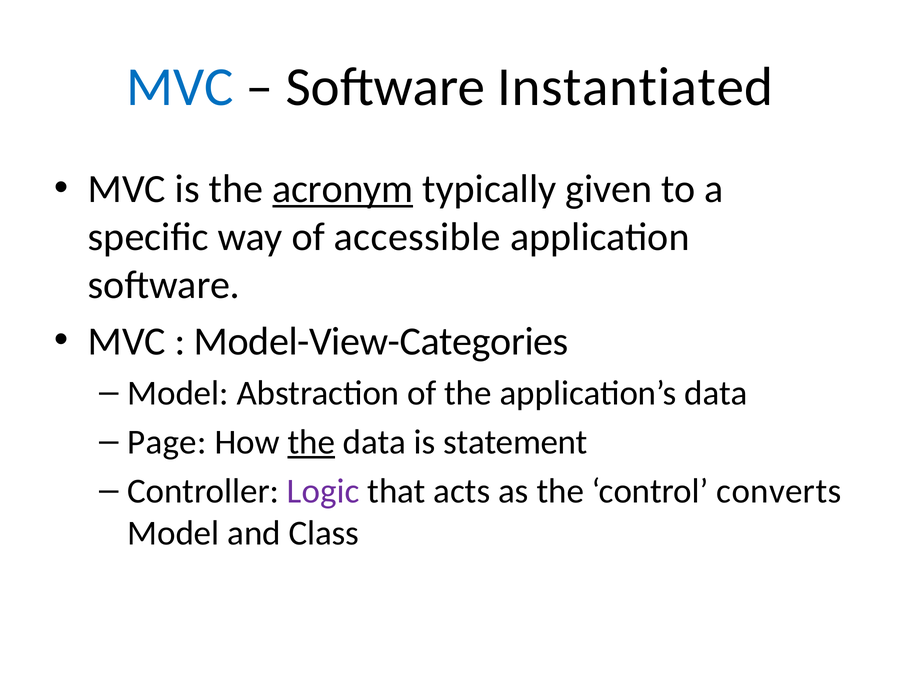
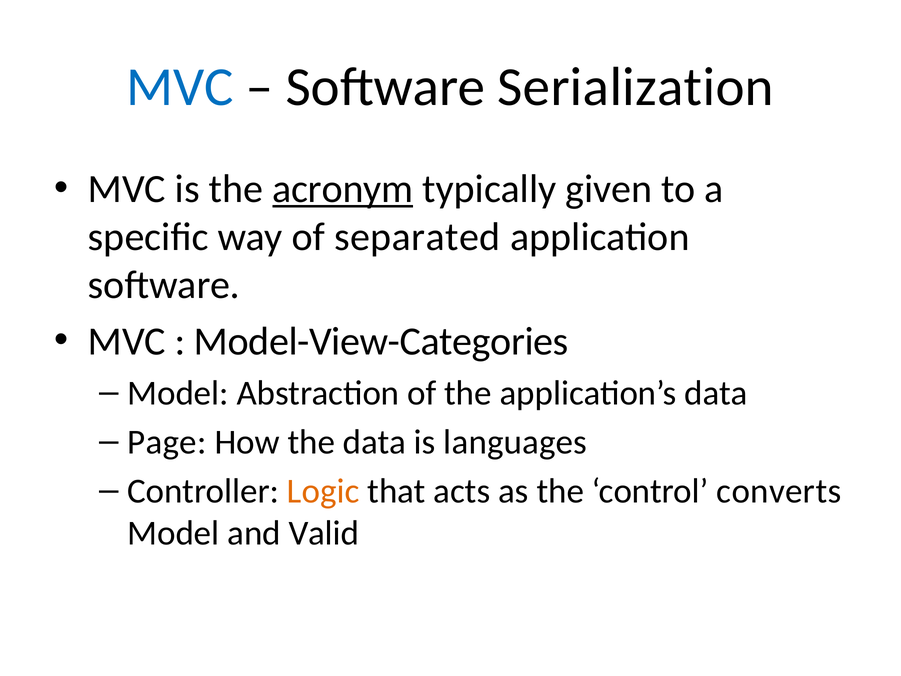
Instantiated: Instantiated -> Serialization (636, 87)
accessible: accessible -> separated (417, 237)
the underline: present -> none (311, 442)
statement: statement -> languages (515, 442)
Logic colour: purple -> orange (323, 491)
Class: Class -> Valid (324, 533)
